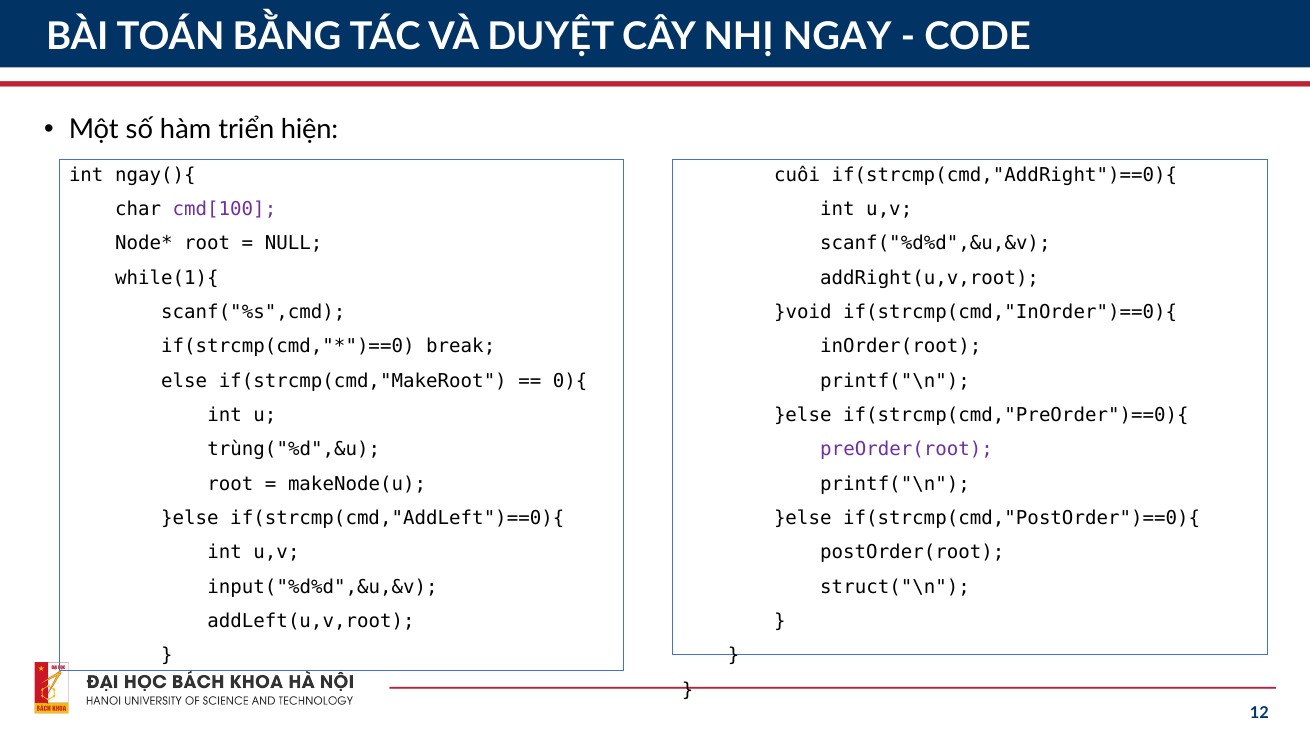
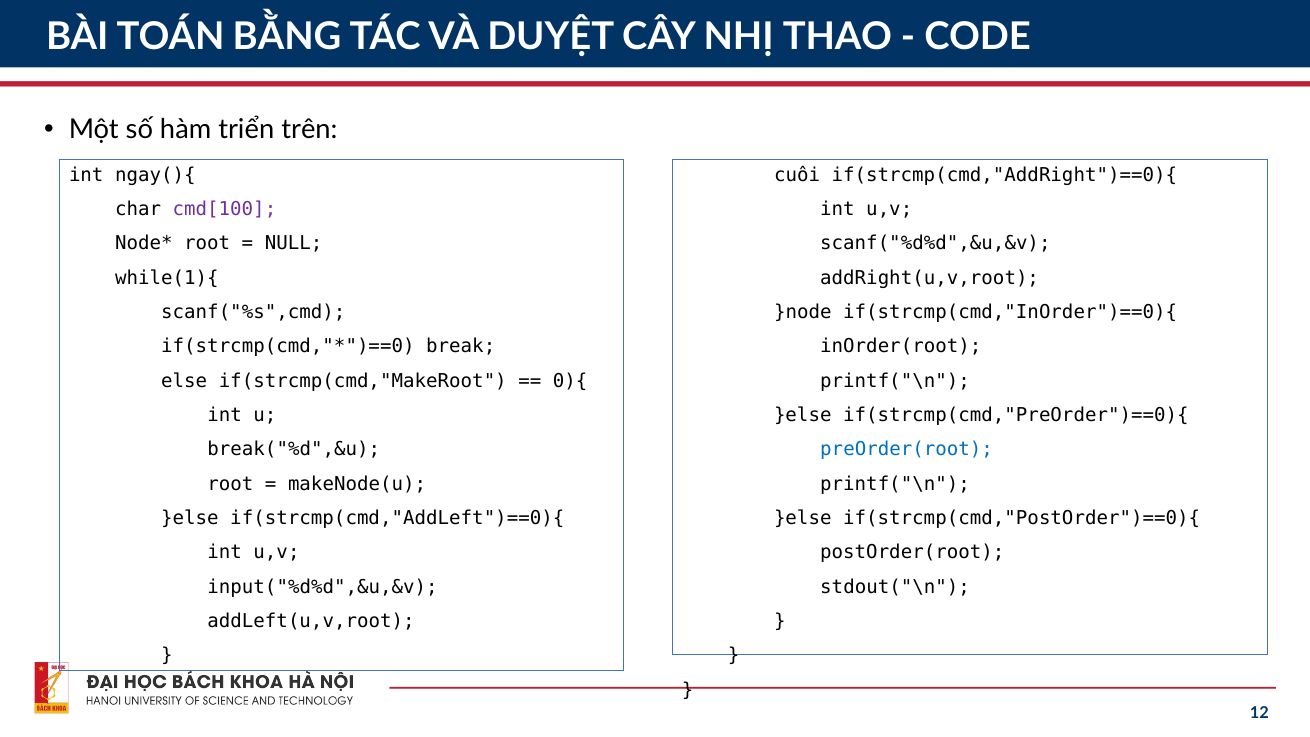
NGAY: NGAY -> THAO (837, 37)
hiện: hiện -> trên (309, 130)
}void: }void -> }node (803, 312)
trùng("%d",&u: trùng("%d",&u -> break("%d",&u (294, 449)
preOrder(root colour: purple -> blue (907, 449)
struct("\n: struct("\n -> stdout("\n (895, 587)
